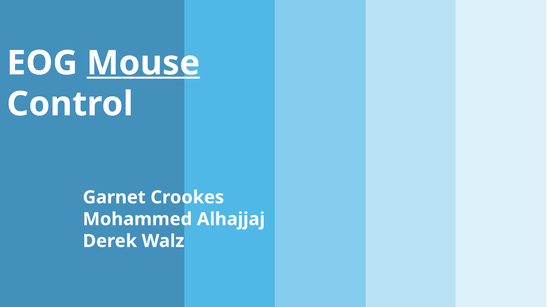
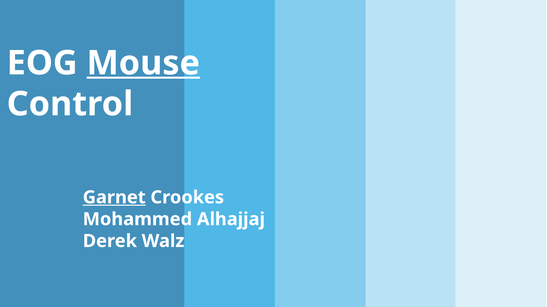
Garnet underline: none -> present (114, 198)
